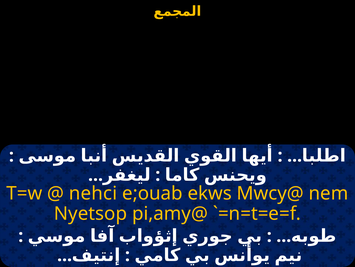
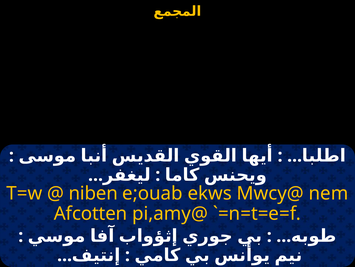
nehci: nehci -> niben (93, 193)
Nyetsop: Nyetsop -> Afcotten (91, 213)
